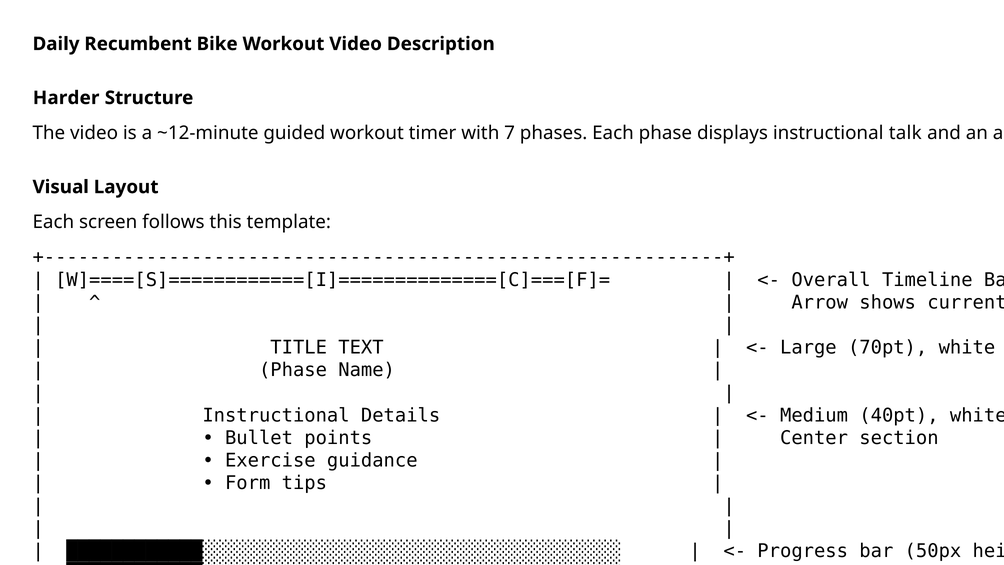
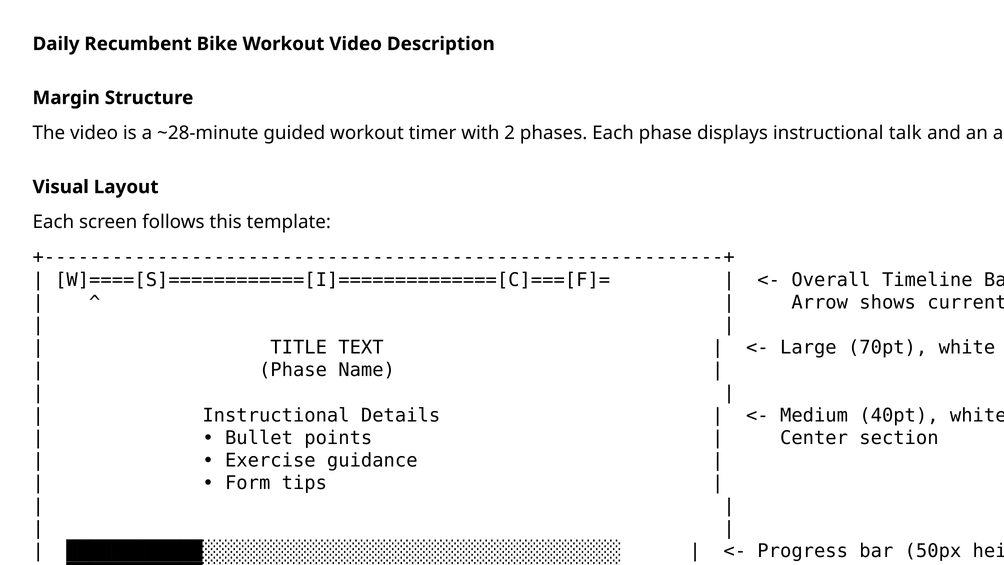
Harder: Harder -> Margin (66, 98)
~12-minute: ~12-minute -> ~28-minute (208, 133)
with 7: 7 -> 2 (510, 133)
